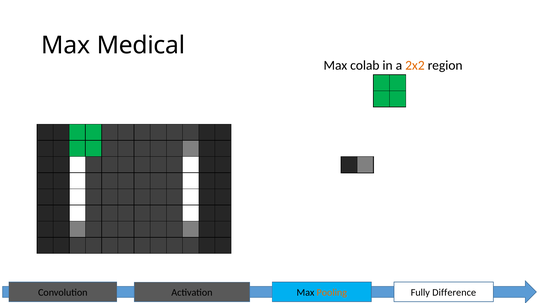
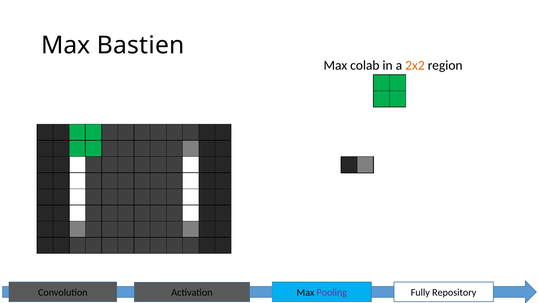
Medical: Medical -> Bastien (141, 45)
Pooling colour: orange -> purple (332, 293)
Difference: Difference -> Repository (454, 293)
